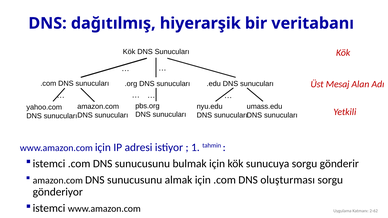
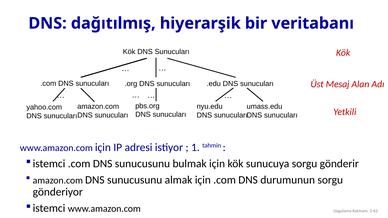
oluşturması: oluşturması -> durumunun (288, 180)
